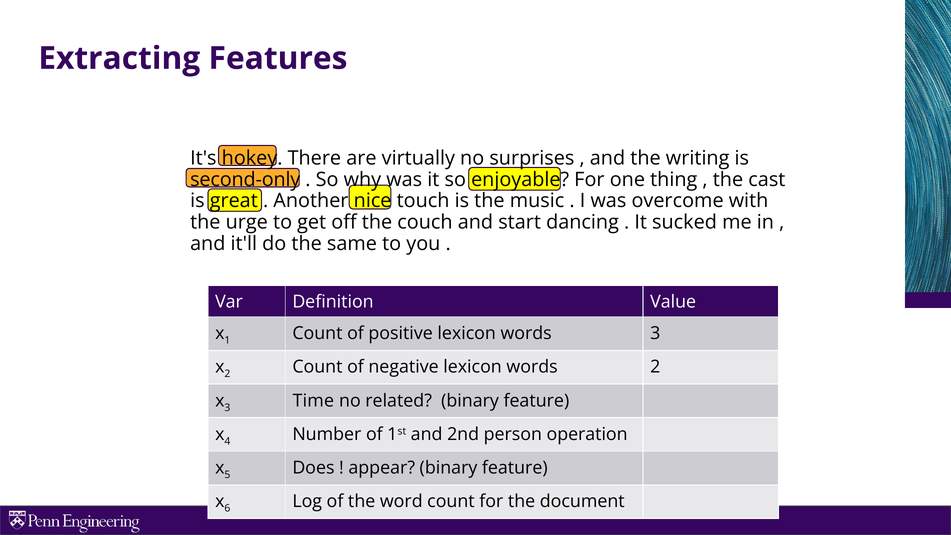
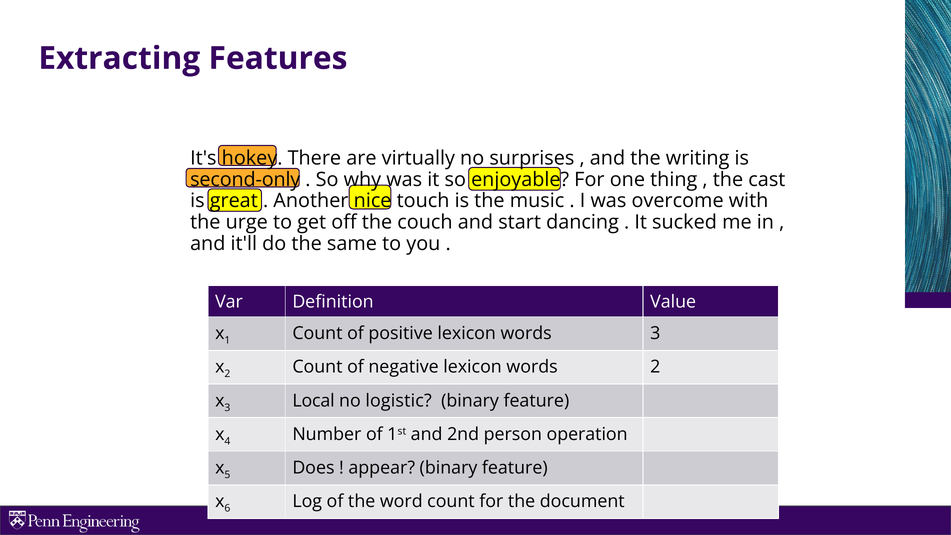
Time: Time -> Local (314, 401)
related: related -> logistic (399, 401)
